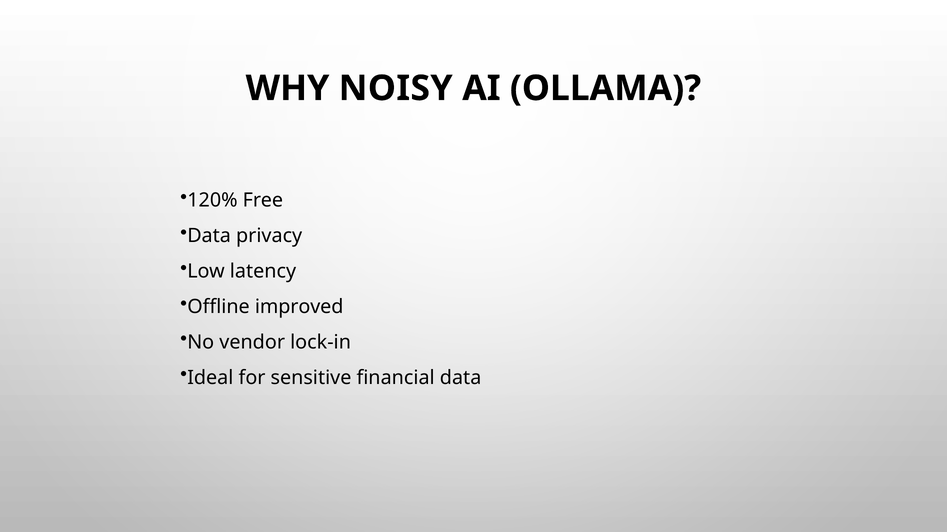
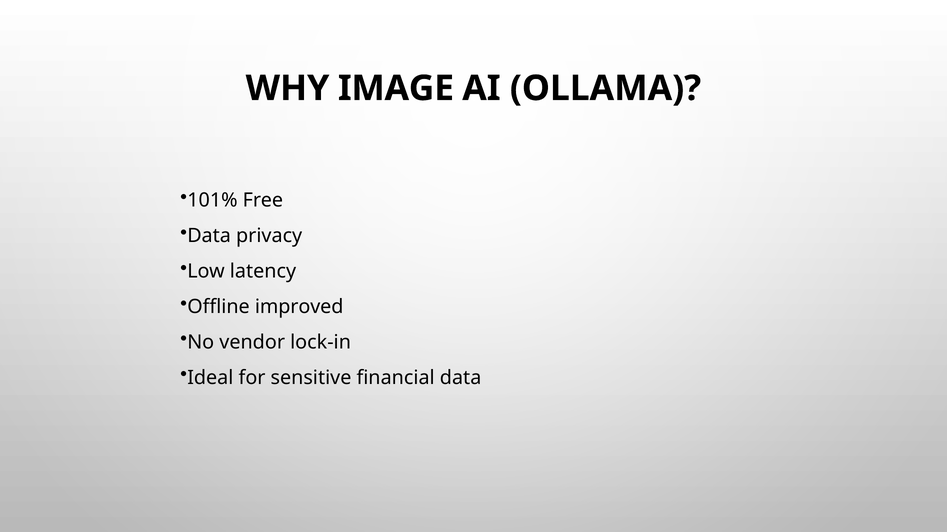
NOISY: NOISY -> IMAGE (396, 88)
120%: 120% -> 101% (212, 201)
